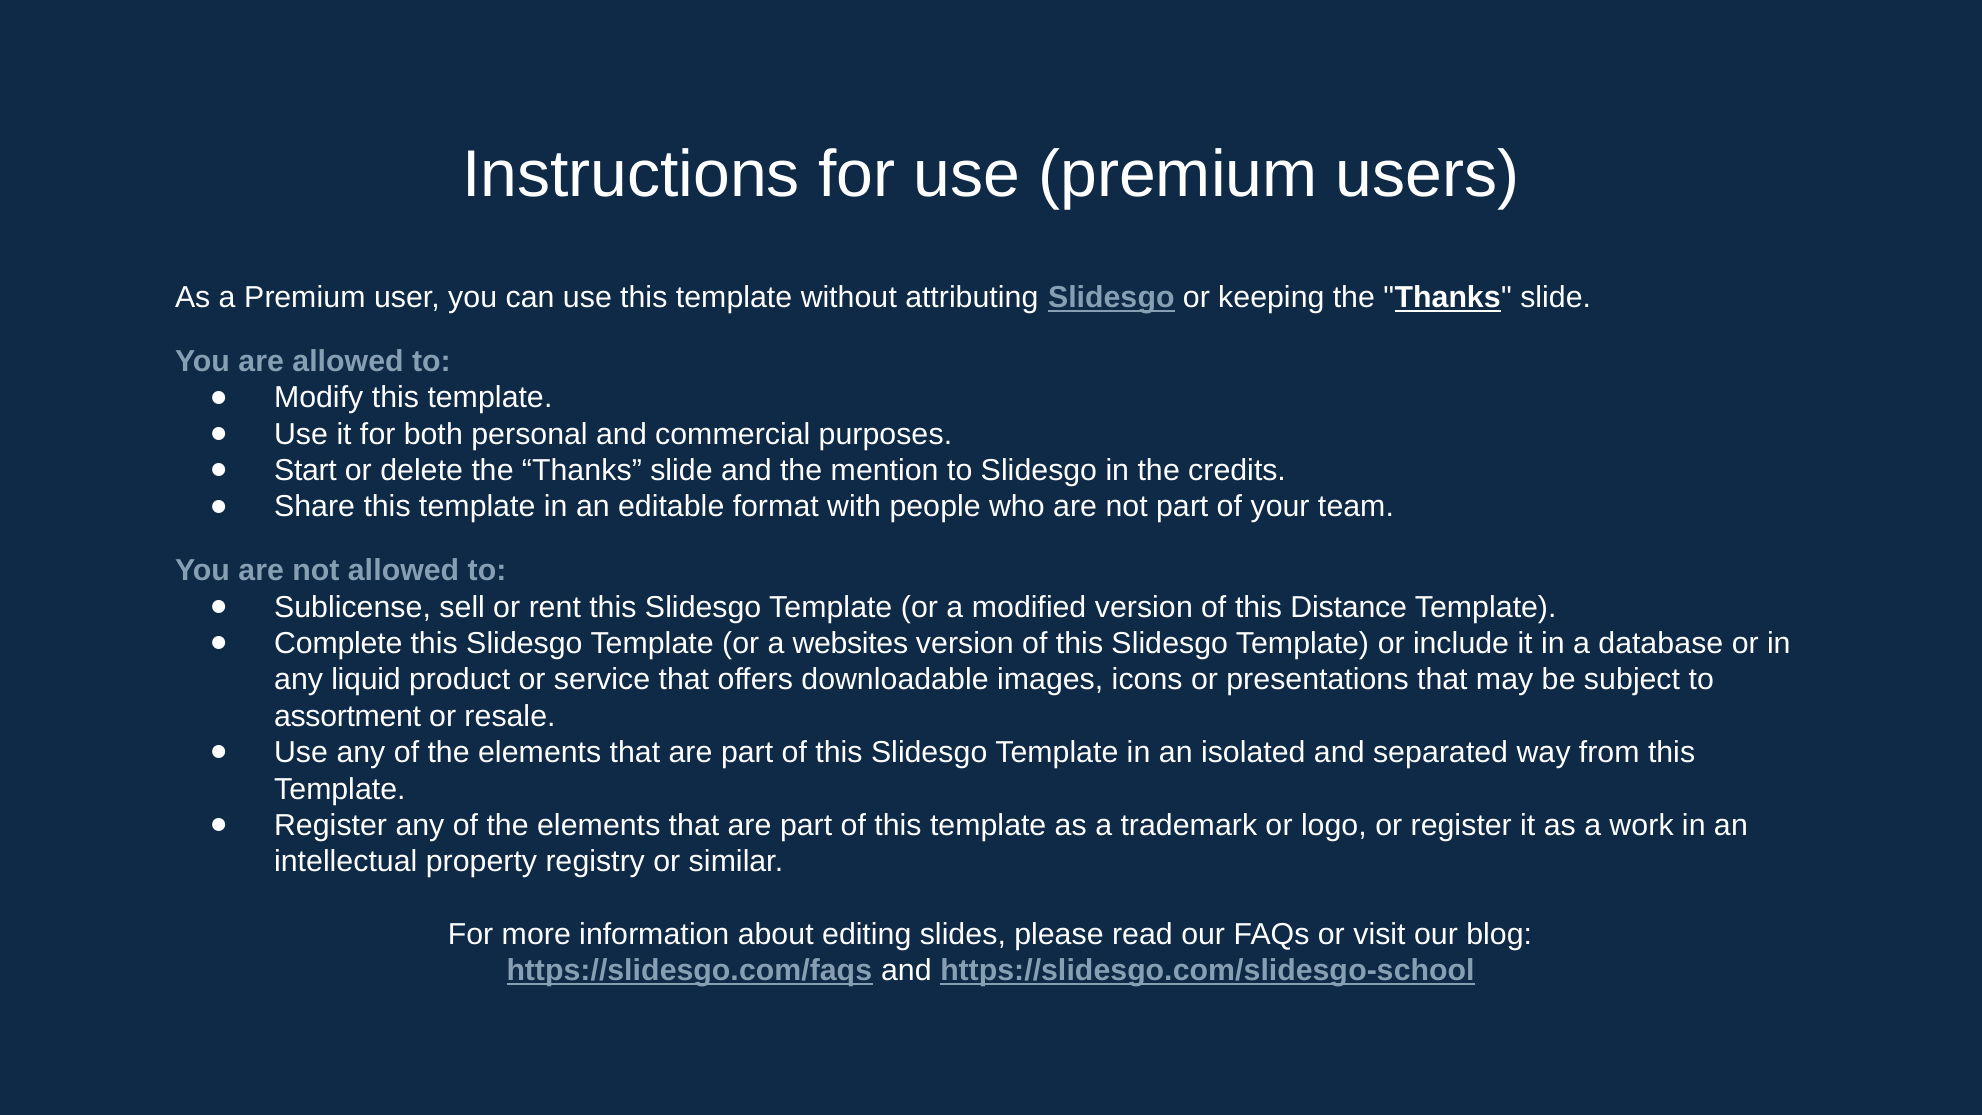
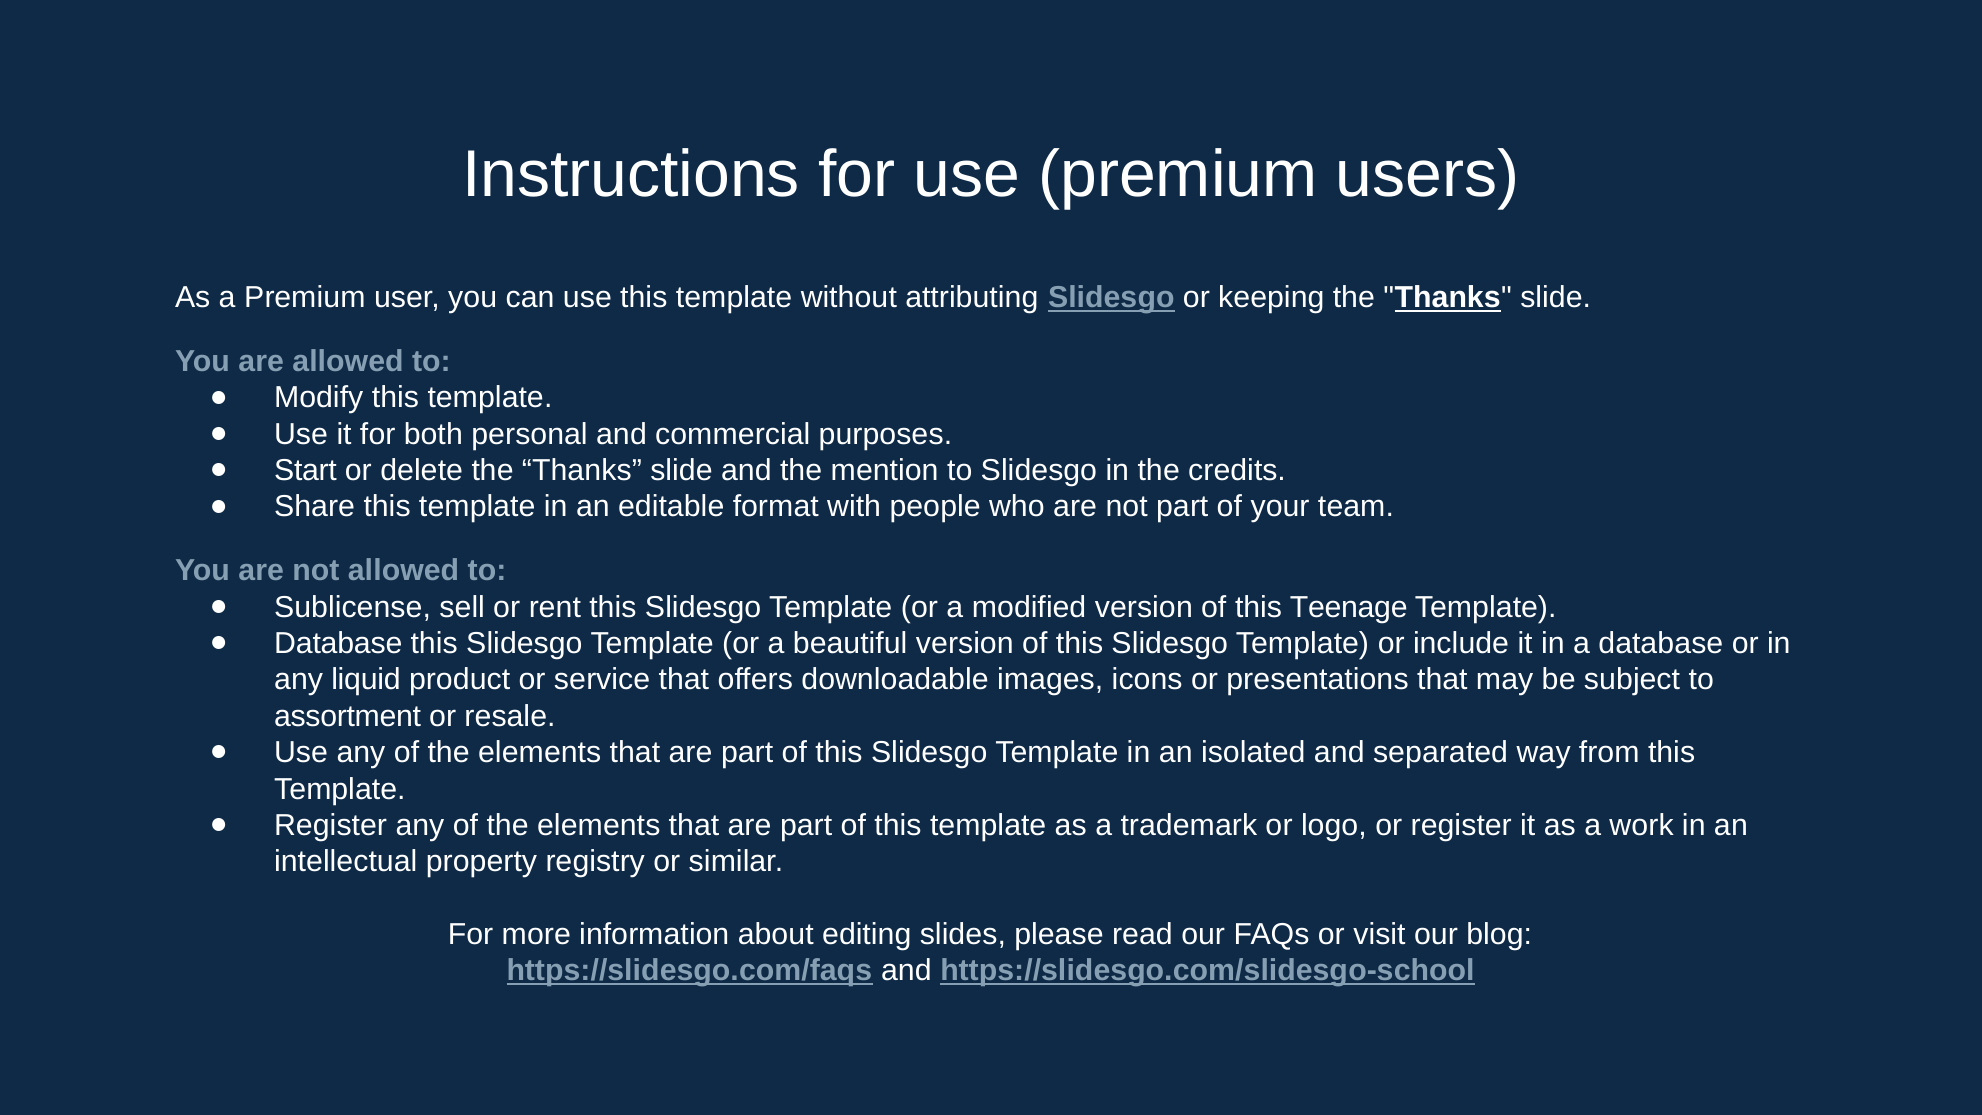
Distance: Distance -> Teenage (1349, 607)
Complete: Complete -> Database (338, 644)
websites: websites -> beautiful (850, 644)
